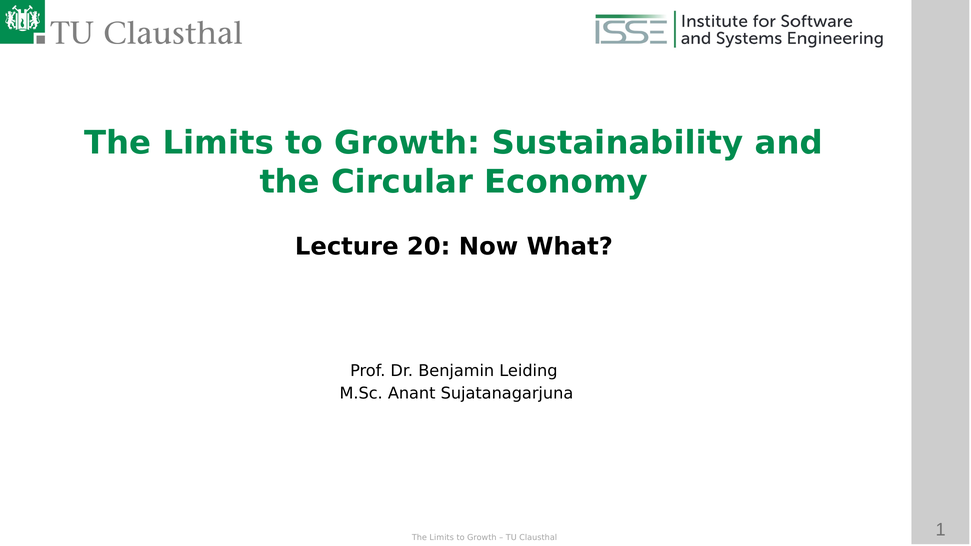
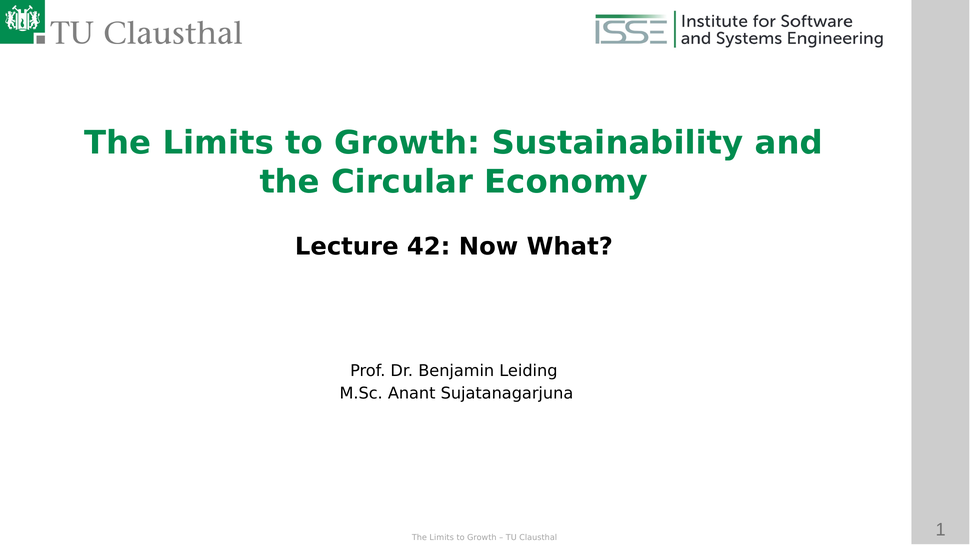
20: 20 -> 42 (429, 247)
